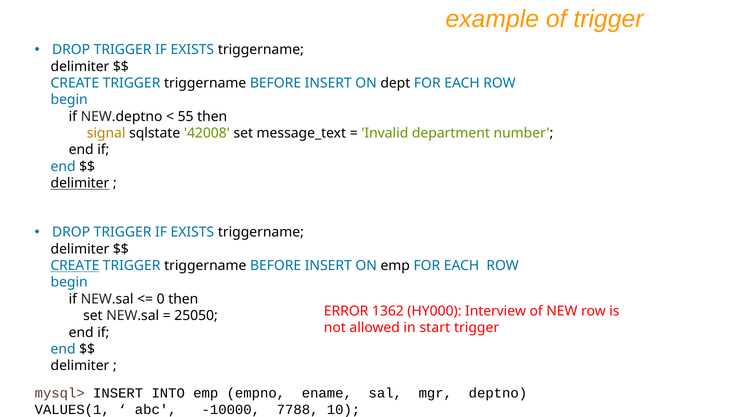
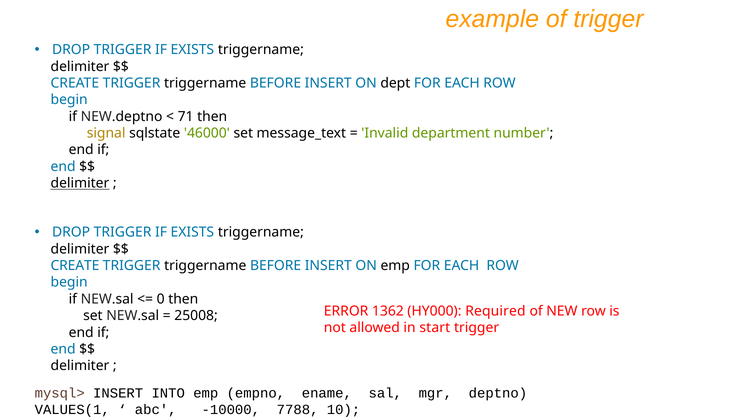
55: 55 -> 71 (186, 117)
42008: 42008 -> 46000 (207, 133)
CREATE underline: present -> none (75, 266)
Interview: Interview -> Required (495, 311)
25050: 25050 -> 25008 (196, 316)
